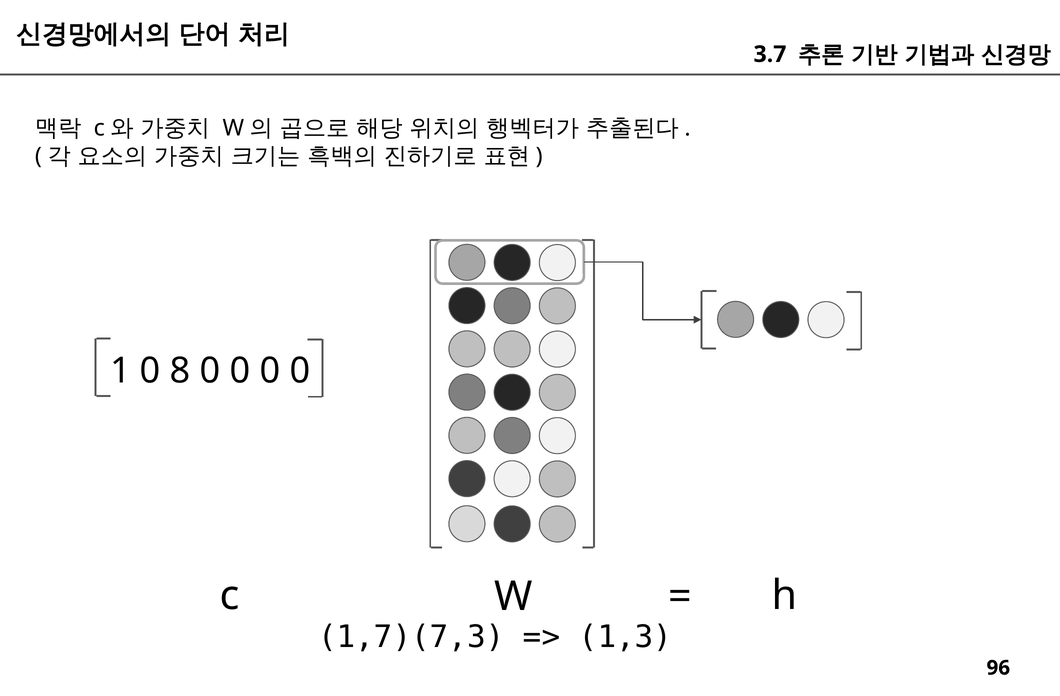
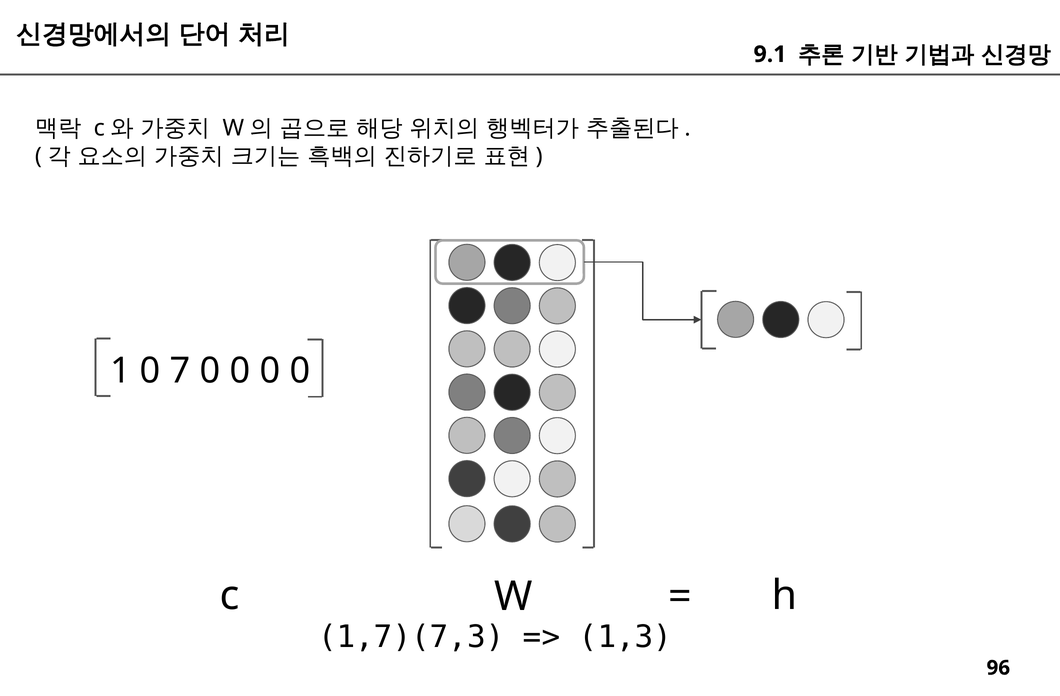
3.7: 3.7 -> 9.1 (770, 54)
8: 8 -> 7 (180, 371)
